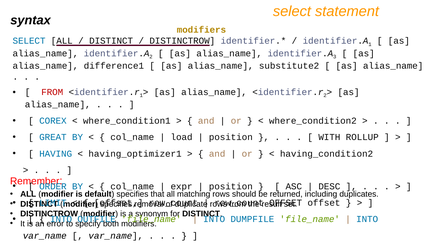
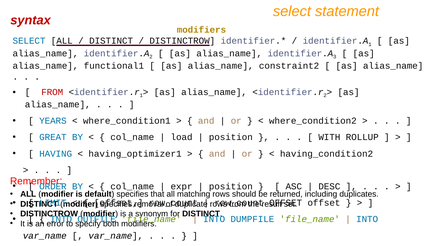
syntax colour: black -> red (31, 20)
difference1: difference1 -> functional1 (114, 66)
substitute2: substitute2 -> constraint2 (289, 66)
COREX: COREX -> YEARS (53, 121)
